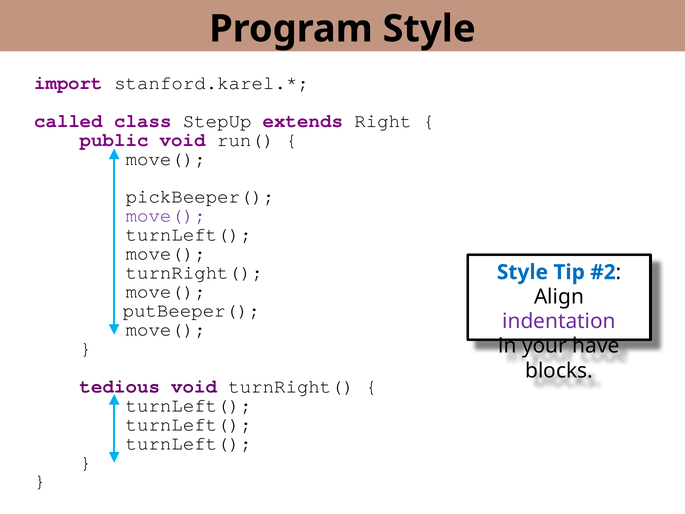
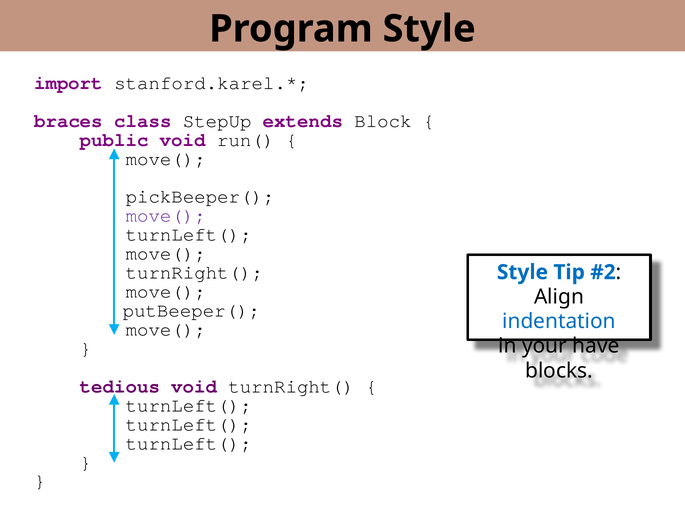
called: called -> braces (69, 121)
Right: Right -> Block (383, 121)
indentation colour: purple -> blue (559, 321)
